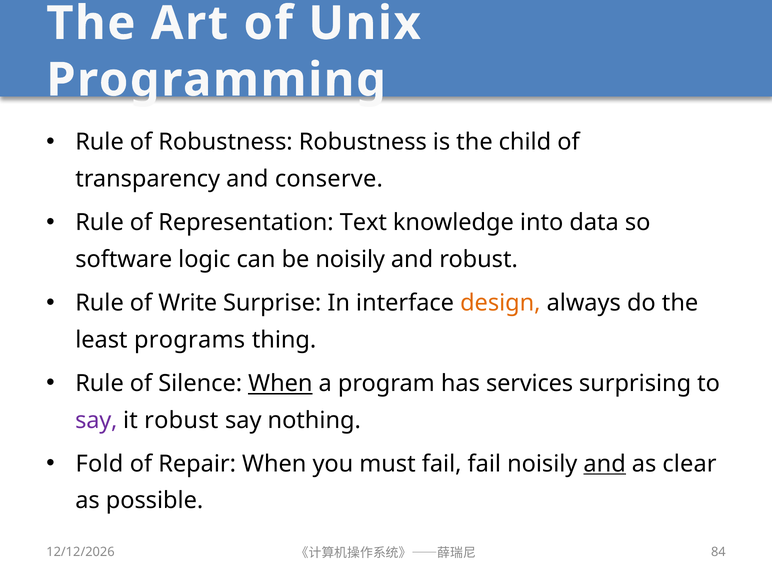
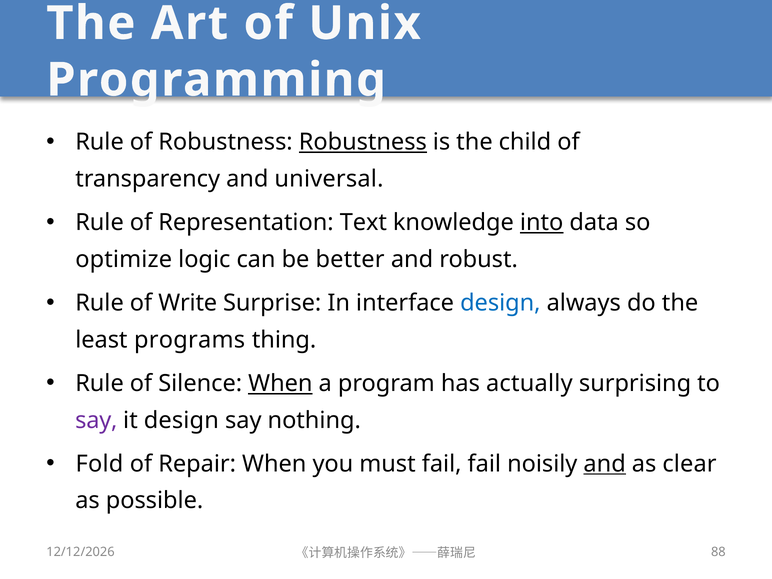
Robustness underline: none -> present (363, 142)
conserve: conserve -> universal (329, 179)
into underline: none -> present (542, 223)
software: software -> optimize (124, 259)
be noisily: noisily -> better (350, 259)
design colour: orange -> blue (500, 303)
services: services -> actually (529, 383)
it robust: robust -> design (181, 420)
84: 84 -> 88 (718, 552)
